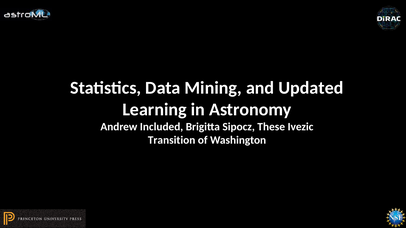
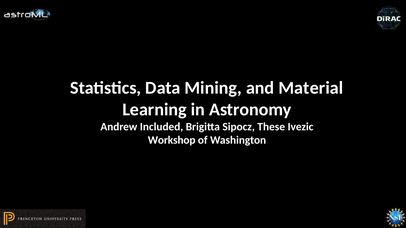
Updated: Updated -> Material (311, 88)
Transition: Transition -> Workshop (172, 140)
